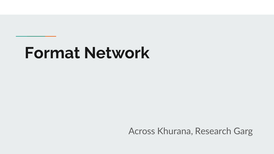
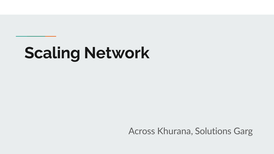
Format: Format -> Scaling (52, 53)
Research: Research -> Solutions (213, 131)
